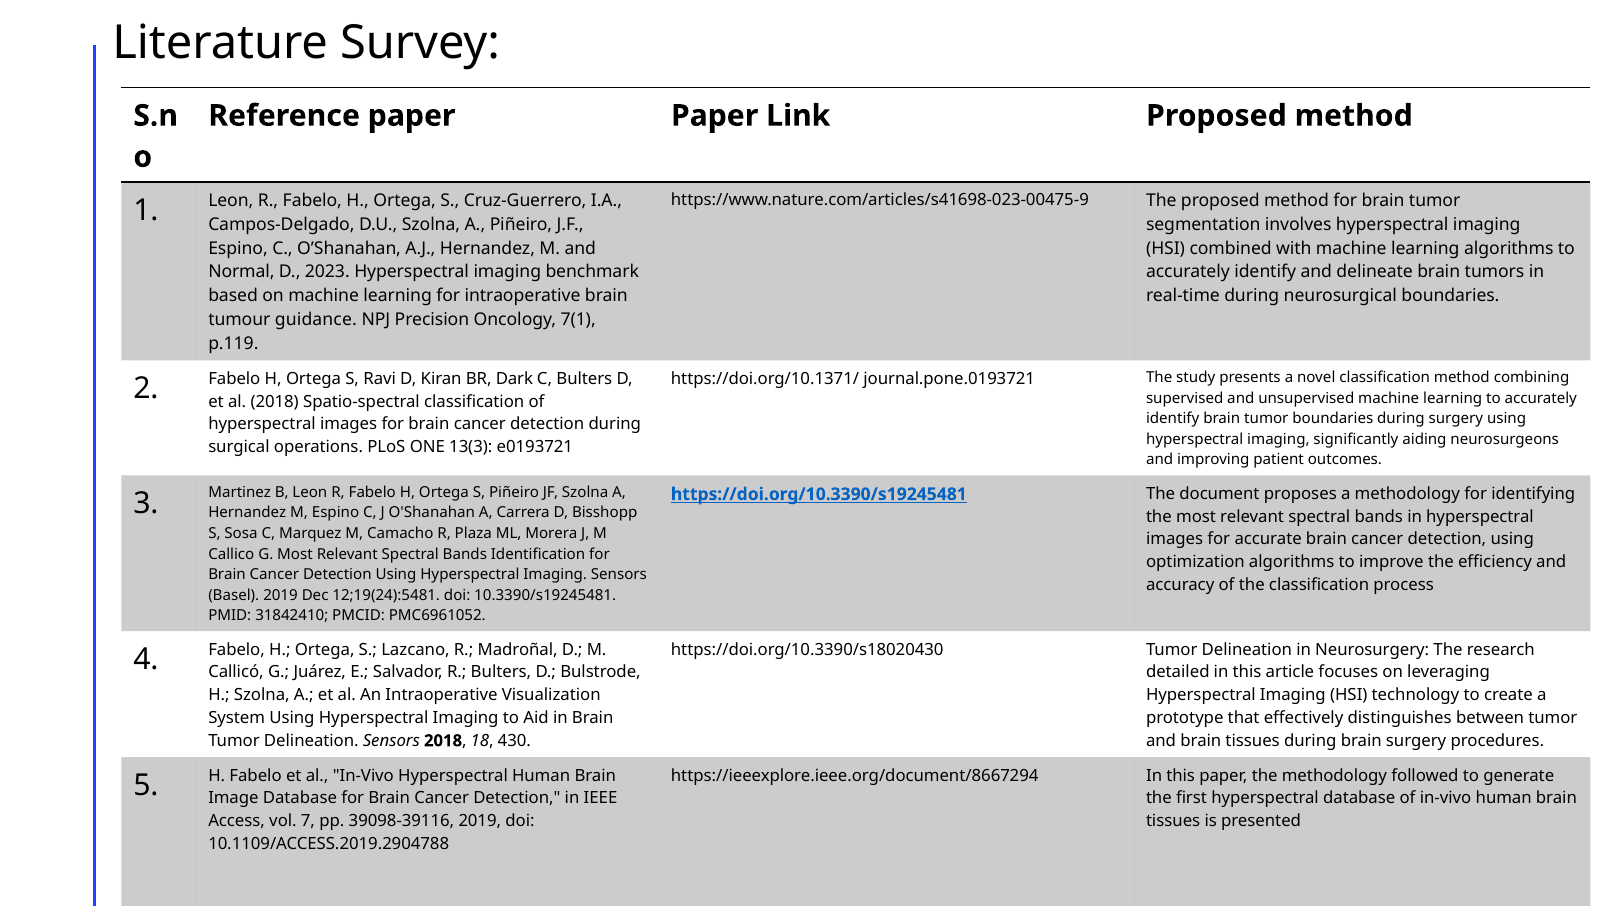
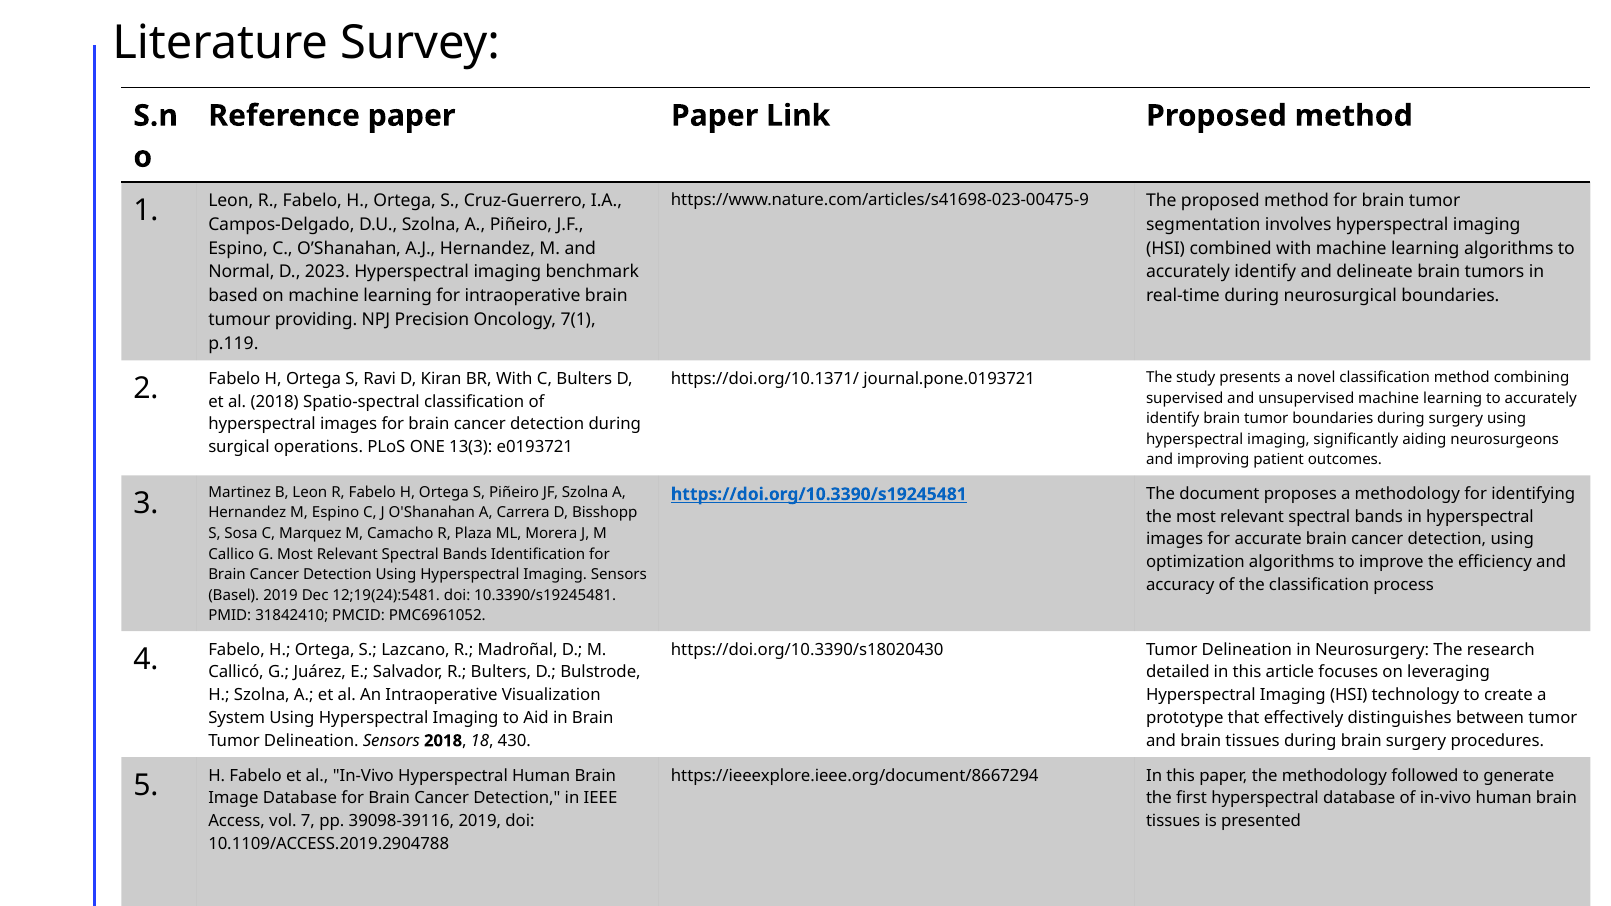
guidance: guidance -> providing (316, 320)
BR Dark: Dark -> With (514, 379)
